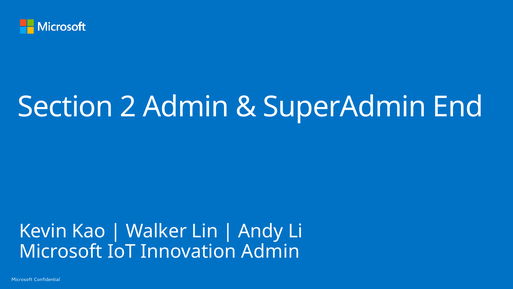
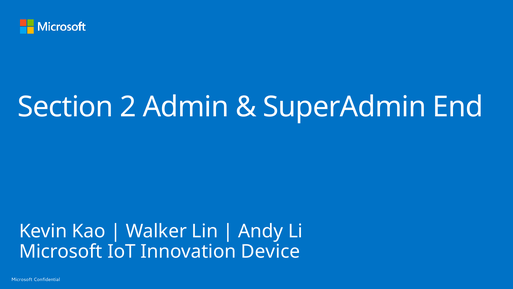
Innovation Admin: Admin -> Device (271, 251)
